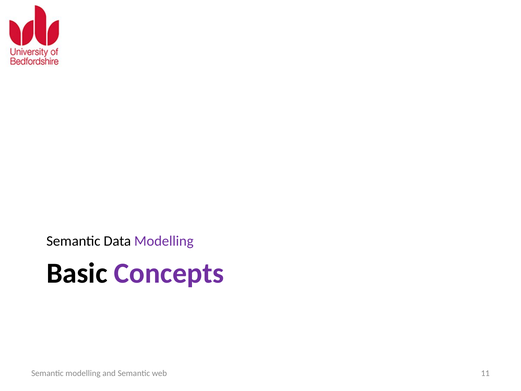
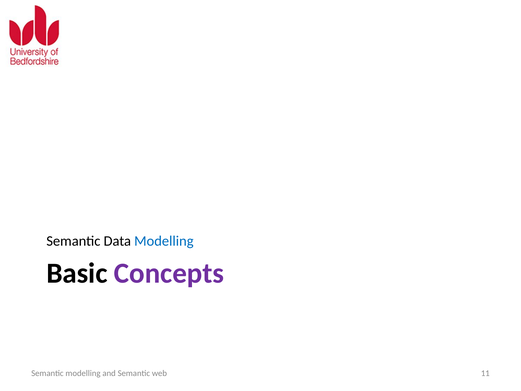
Modelling colour: purple -> blue (164, 241)
